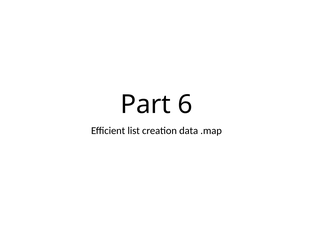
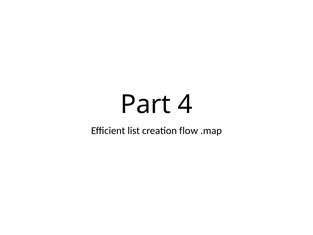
6: 6 -> 4 (185, 104)
data: data -> flow (189, 130)
